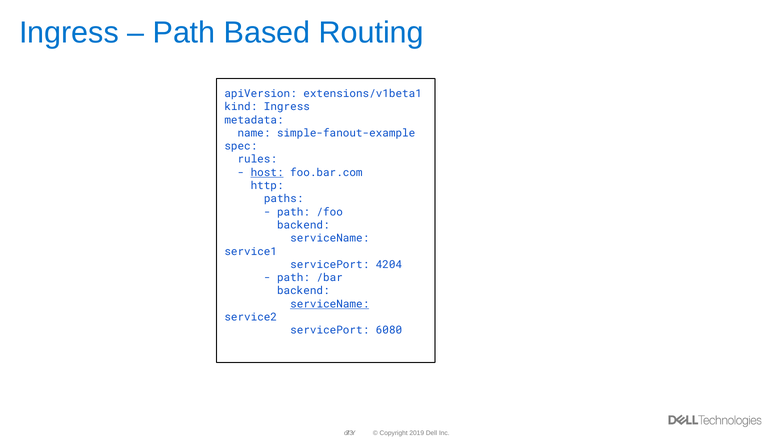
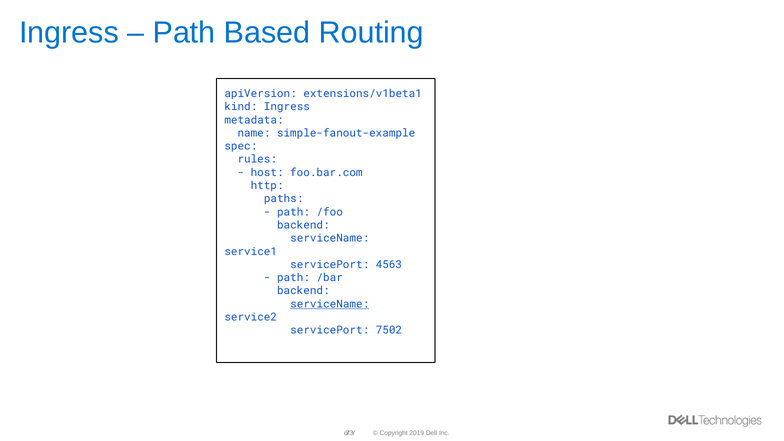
host underline: present -> none (267, 173)
4204: 4204 -> 4563 (389, 265)
6080: 6080 -> 7502 (389, 330)
